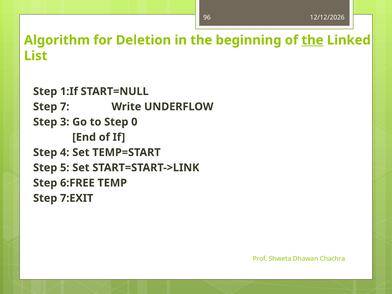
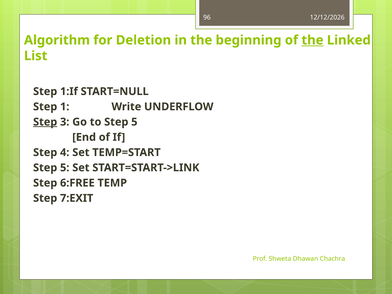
7: 7 -> 1 (65, 107)
Step underline: none -> present (45, 122)
to Step 0: 0 -> 5 (134, 122)
